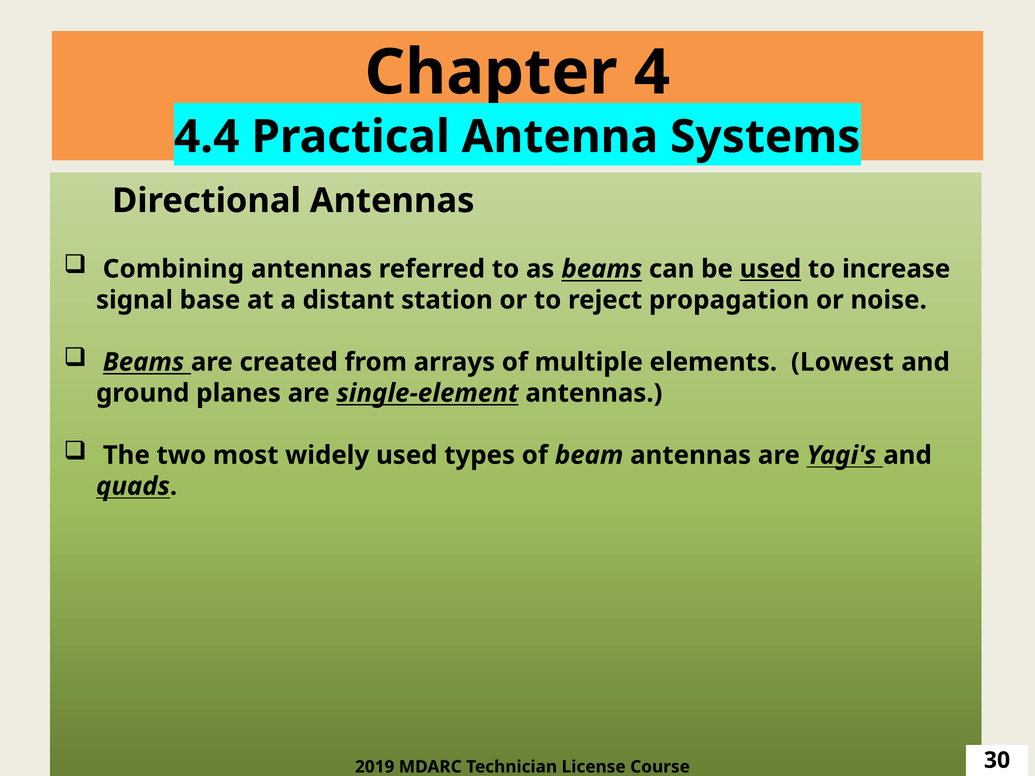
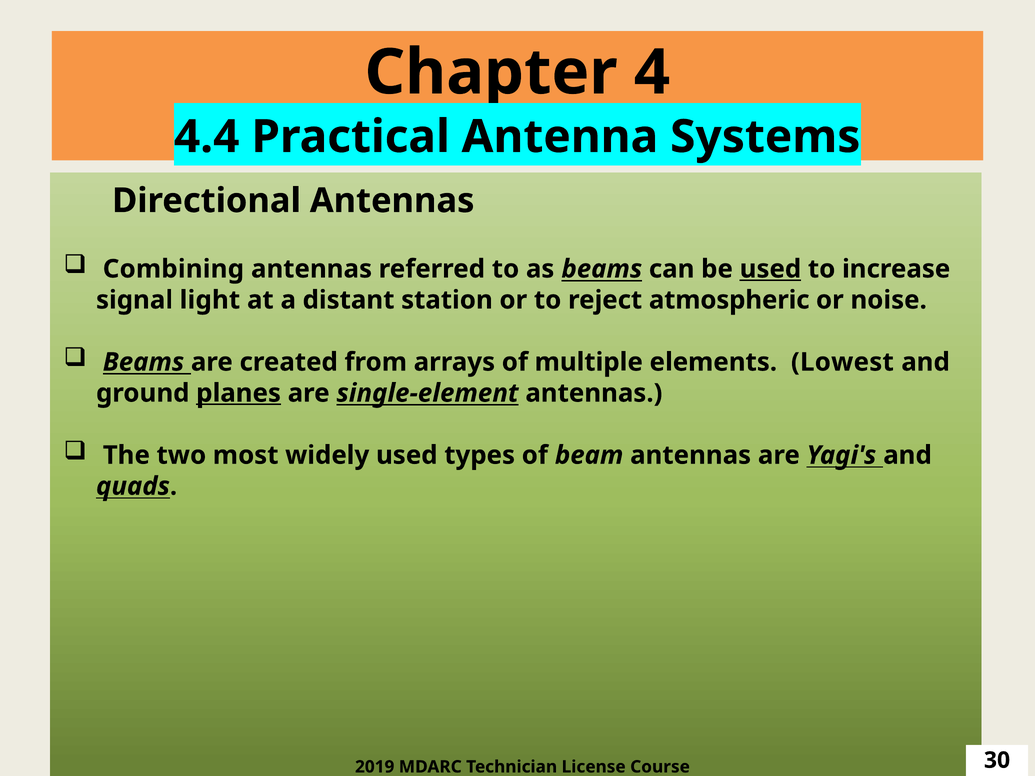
base: base -> light (210, 300)
propagation: propagation -> atmospheric (729, 300)
planes underline: none -> present (239, 393)
